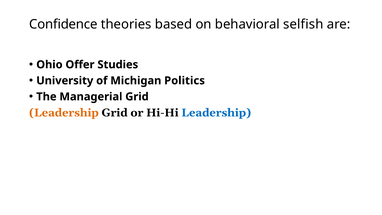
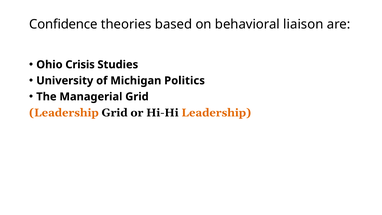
selfish: selfish -> liaison (303, 24)
Offer: Offer -> Crisis (80, 65)
Leadership colour: blue -> orange (216, 113)
